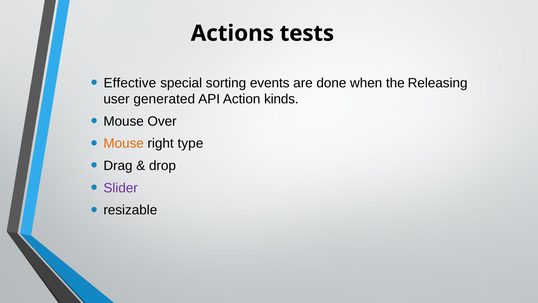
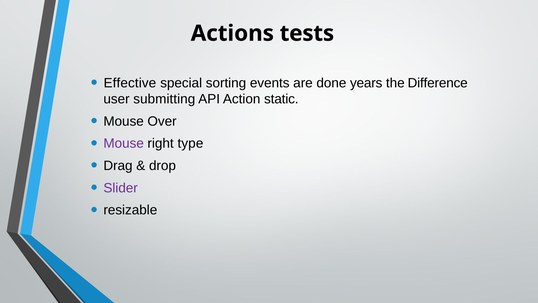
when: when -> years (366, 83)
Releasing: Releasing -> Difference (438, 83)
generated: generated -> submitting (164, 99)
kinds: kinds -> static (281, 99)
Mouse colour: orange -> purple (124, 143)
